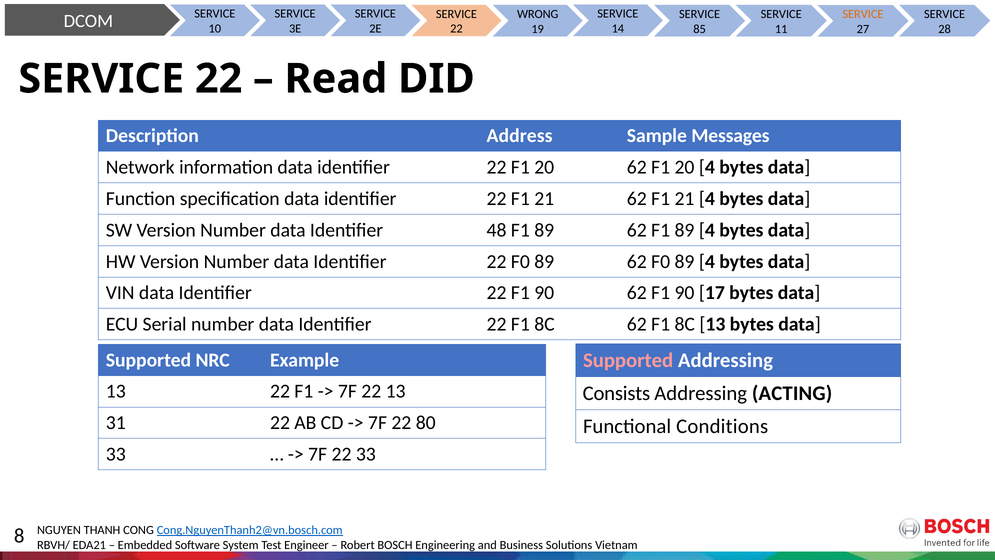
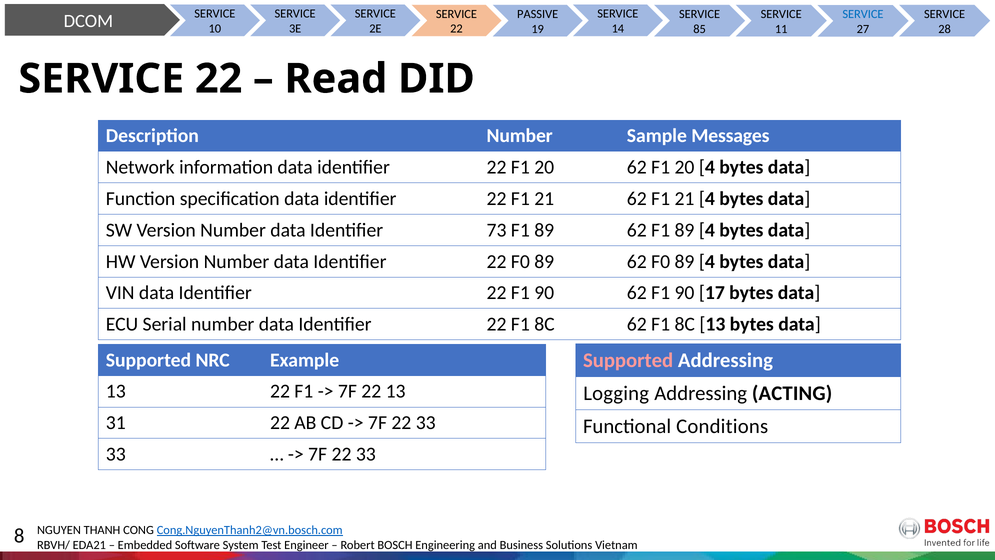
WRONG: WRONG -> PASSIVE (538, 14)
SERVICE colour: orange -> blue (863, 14)
Description Address: Address -> Number (520, 136)
48: 48 -> 73 (497, 230)
Consists: Consists -> Logging (616, 393)
80: 80 -> 33 (426, 423)
